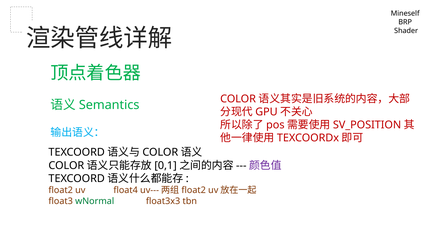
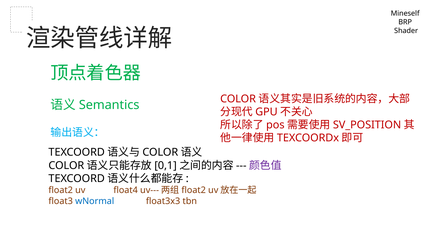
wNormal colour: green -> blue (95, 201)
